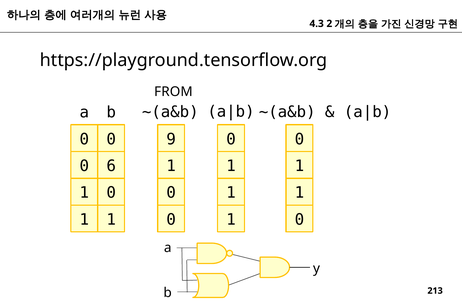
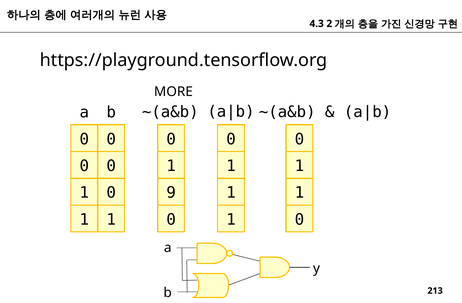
FROM: FROM -> MORE (173, 92)
9: 9 -> 0 (171, 139)
6: 6 -> 0 (111, 166)
0: 0 -> 9 (171, 193)
